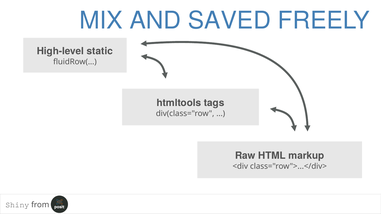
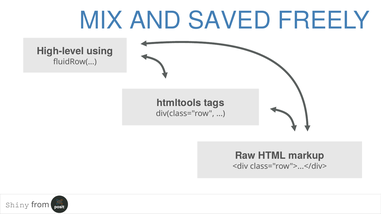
static: static -> using (100, 51)
